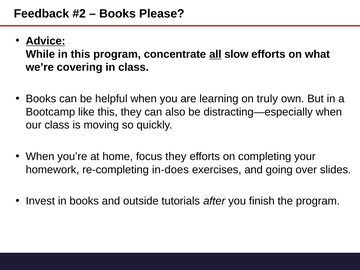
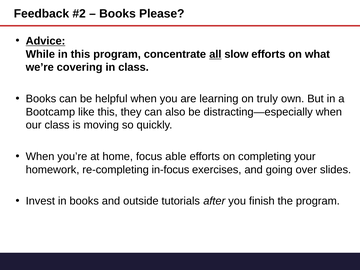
focus they: they -> able (176, 156)
in-does: in-does -> in-focus (171, 170)
